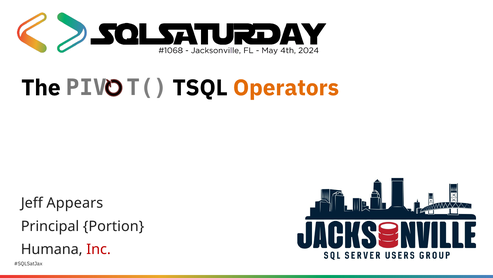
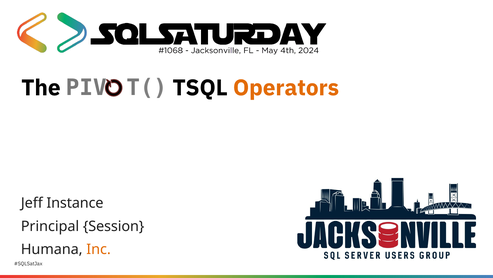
Appears: Appears -> Instance (75, 203)
Portion: Portion -> Session (114, 226)
Inc colour: red -> orange (99, 249)
